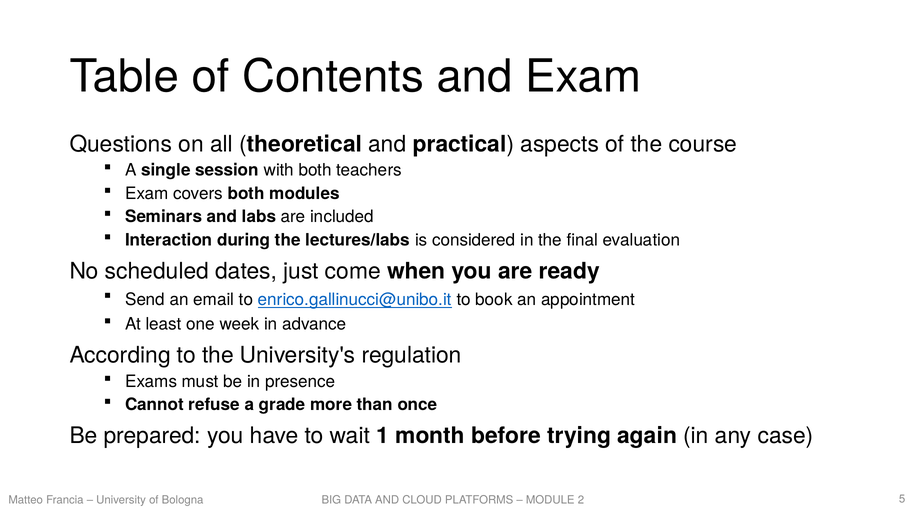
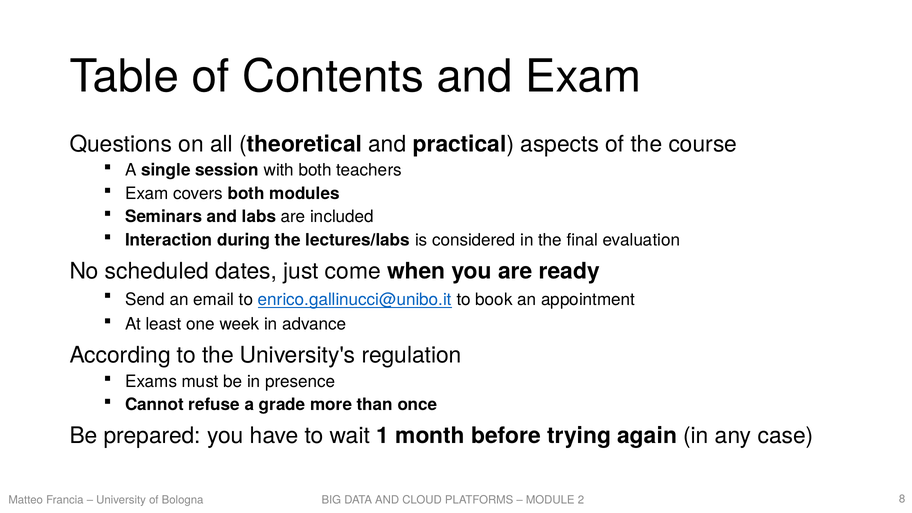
5: 5 -> 8 (902, 499)
